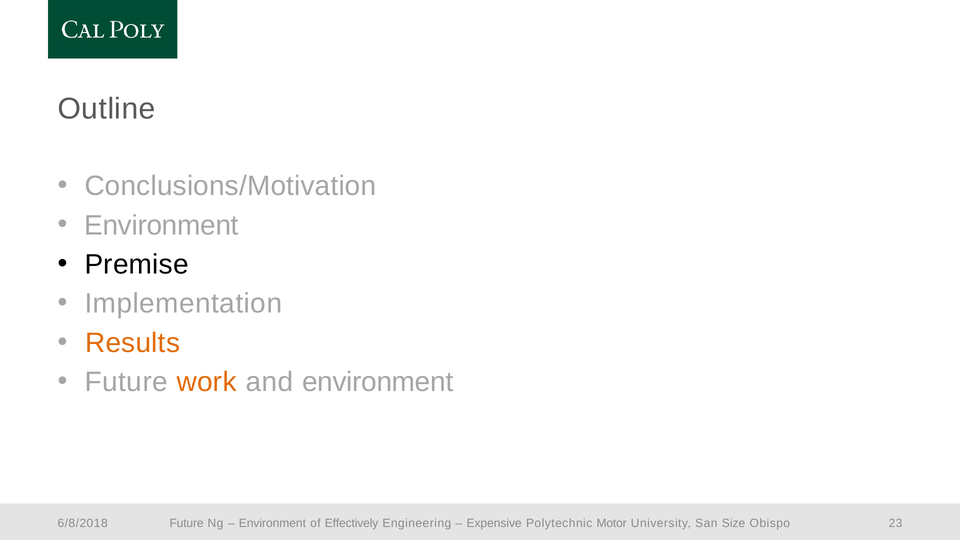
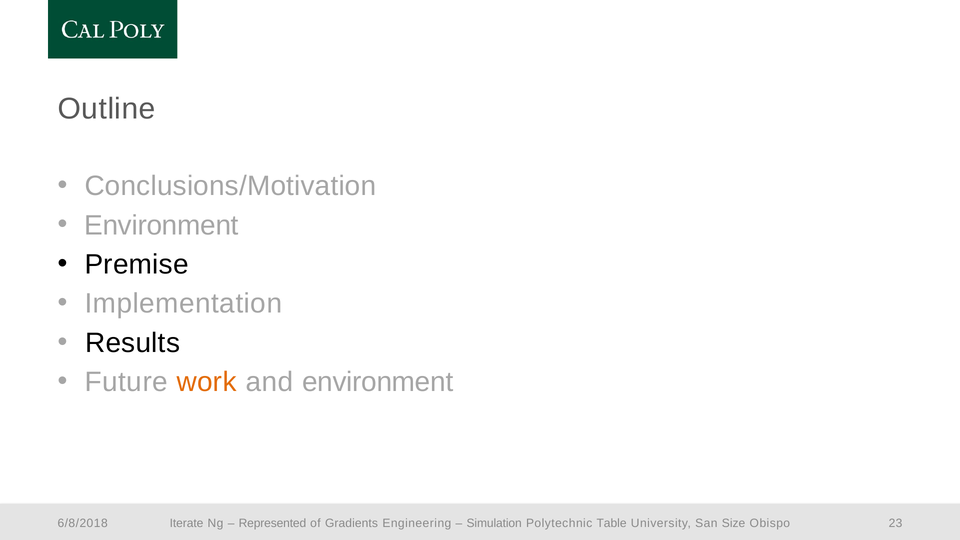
Results colour: orange -> black (133, 343)
Future: Future -> Iterate (187, 523)
Environment: Environment -> Represented (272, 523)
Effectively: Effectively -> Gradients (351, 523)
Expensive: Expensive -> Simulation (494, 523)
Motor: Motor -> Table (612, 523)
